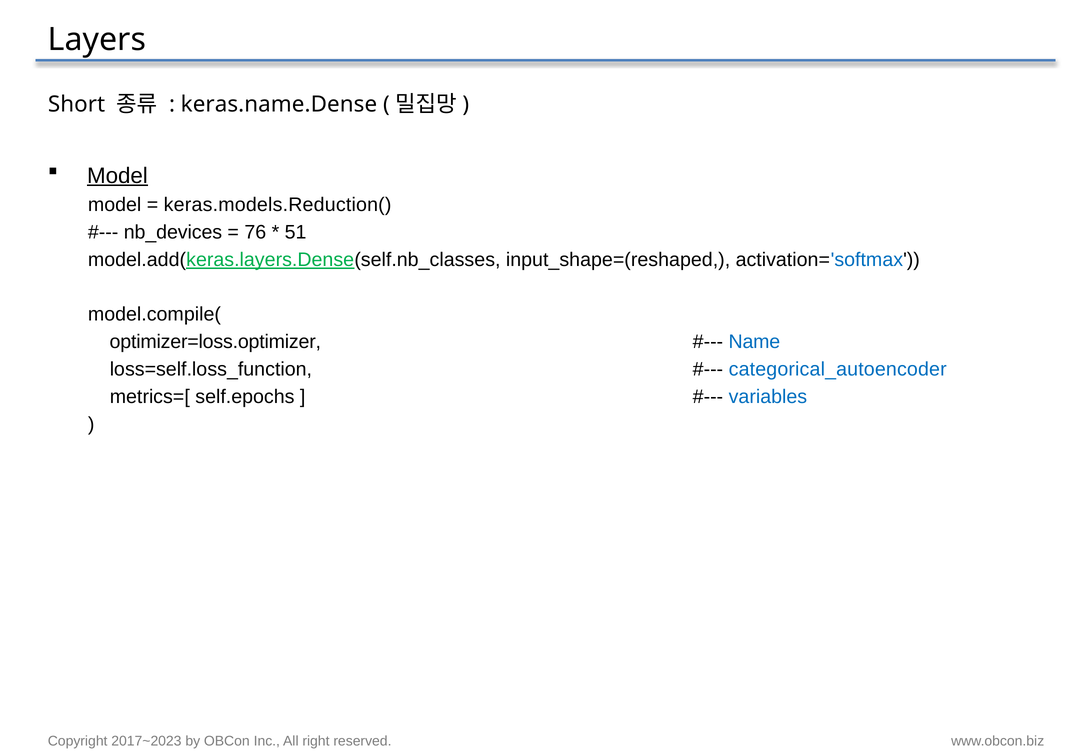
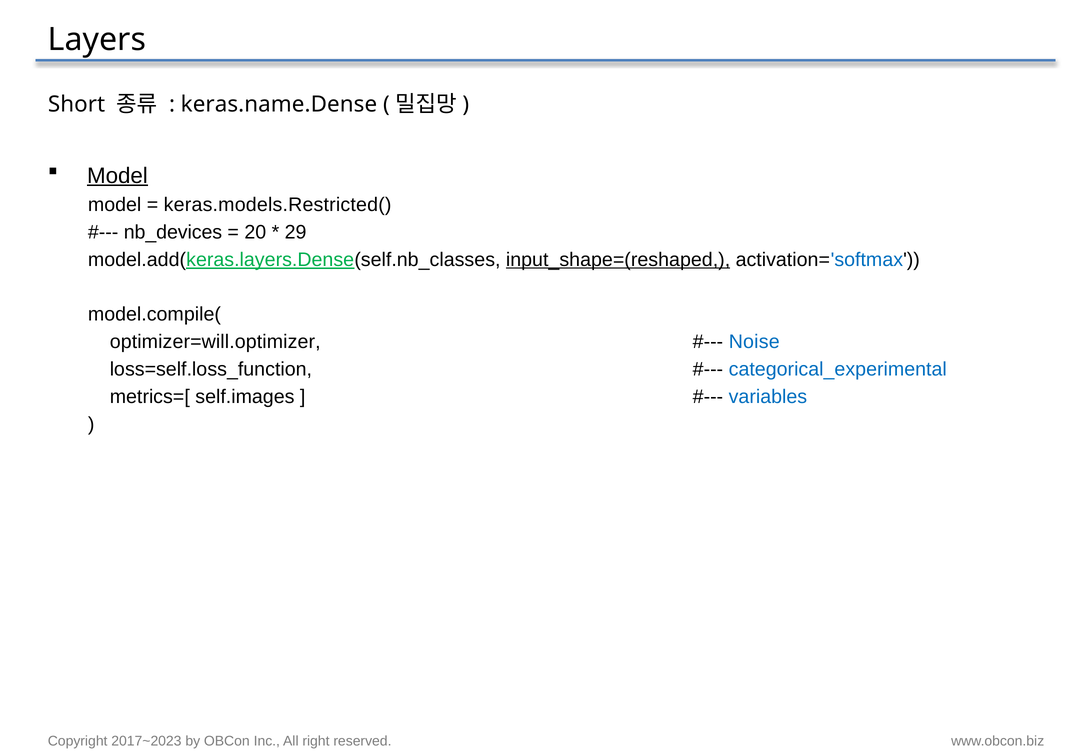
keras.models.Reduction(: keras.models.Reduction( -> keras.models.Restricted( (278, 205)
76: 76 -> 20 (255, 232)
51: 51 -> 29 (296, 232)
input_shape=(reshaped underline: none -> present (618, 260)
optimizer=loss.optimizer: optimizer=loss.optimizer -> optimizer=will.optimizer (215, 342)
Name: Name -> Noise (754, 342)
categorical_autoencoder: categorical_autoencoder -> categorical_experimental (838, 369)
self.epochs: self.epochs -> self.images (245, 397)
